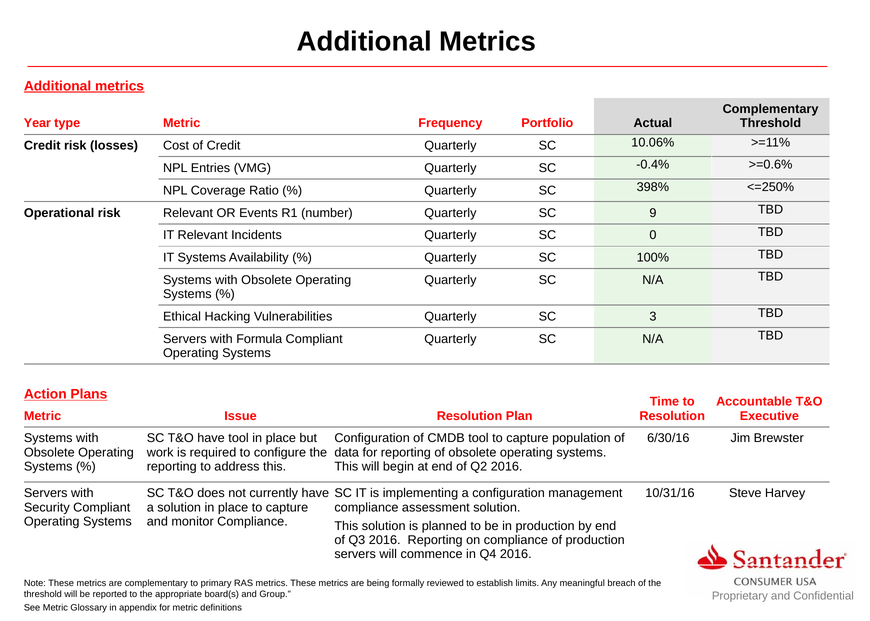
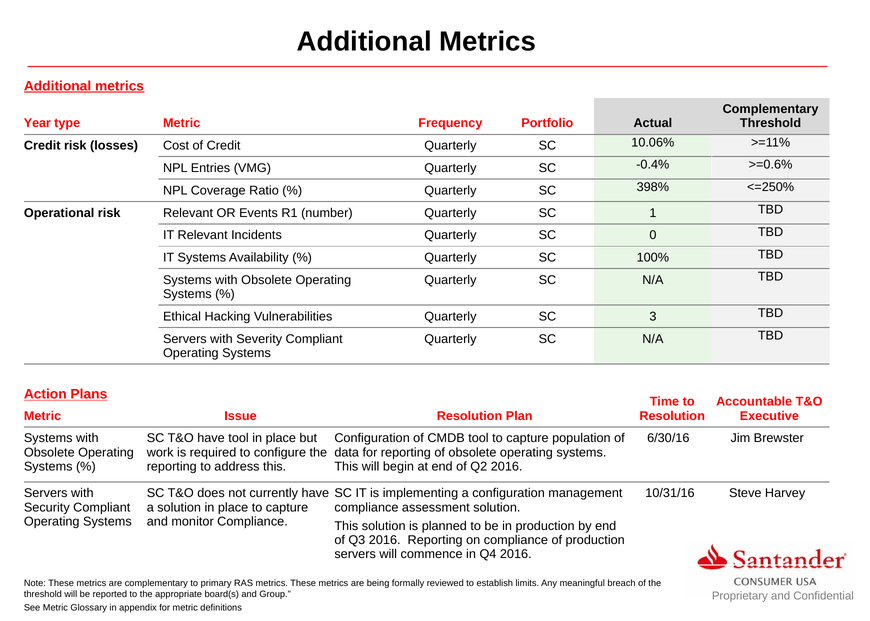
9: 9 -> 1 (653, 213)
Formula: Formula -> Severity (259, 339)
